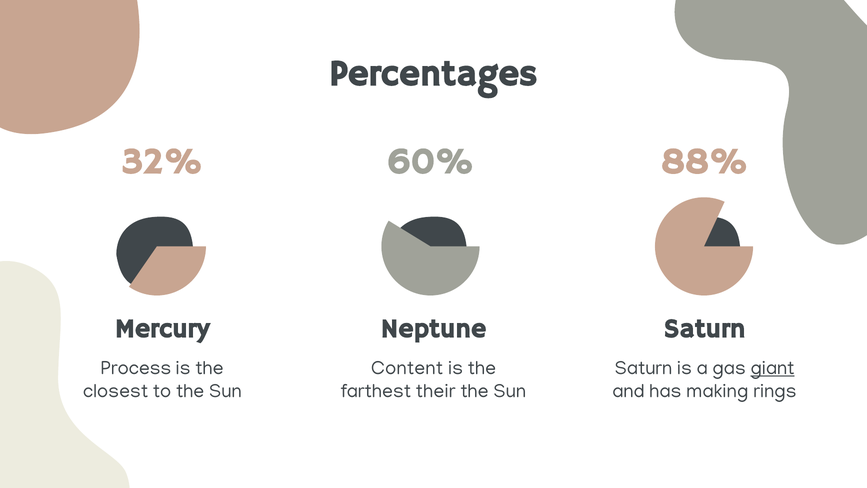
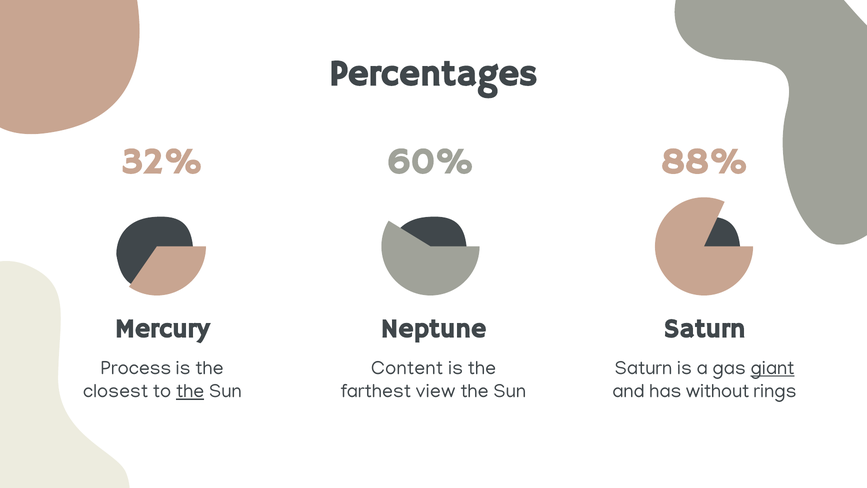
the underline: none -> present (190, 391)
their: their -> view (436, 391)
making: making -> without (718, 391)
